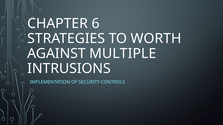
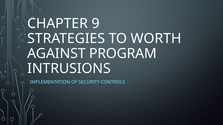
6: 6 -> 9 (96, 24)
MULTIPLE: MULTIPLE -> PROGRAM (123, 54)
